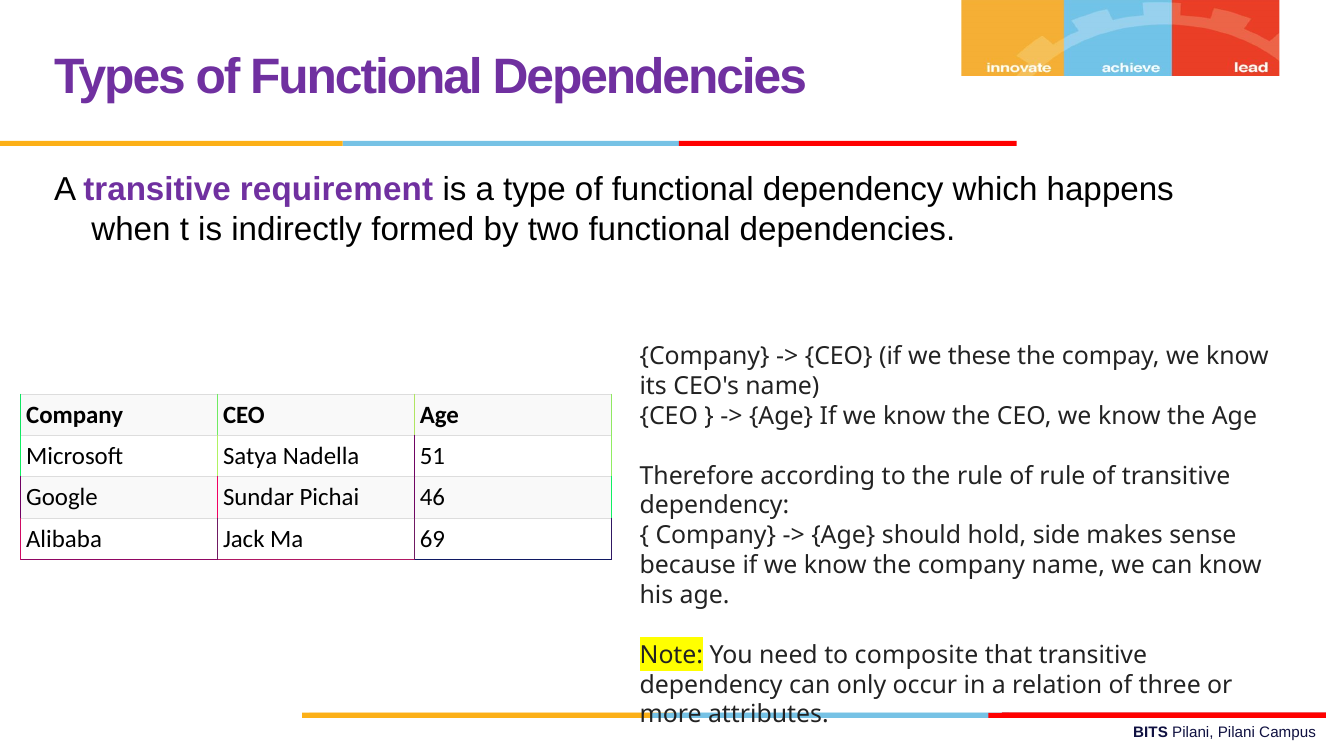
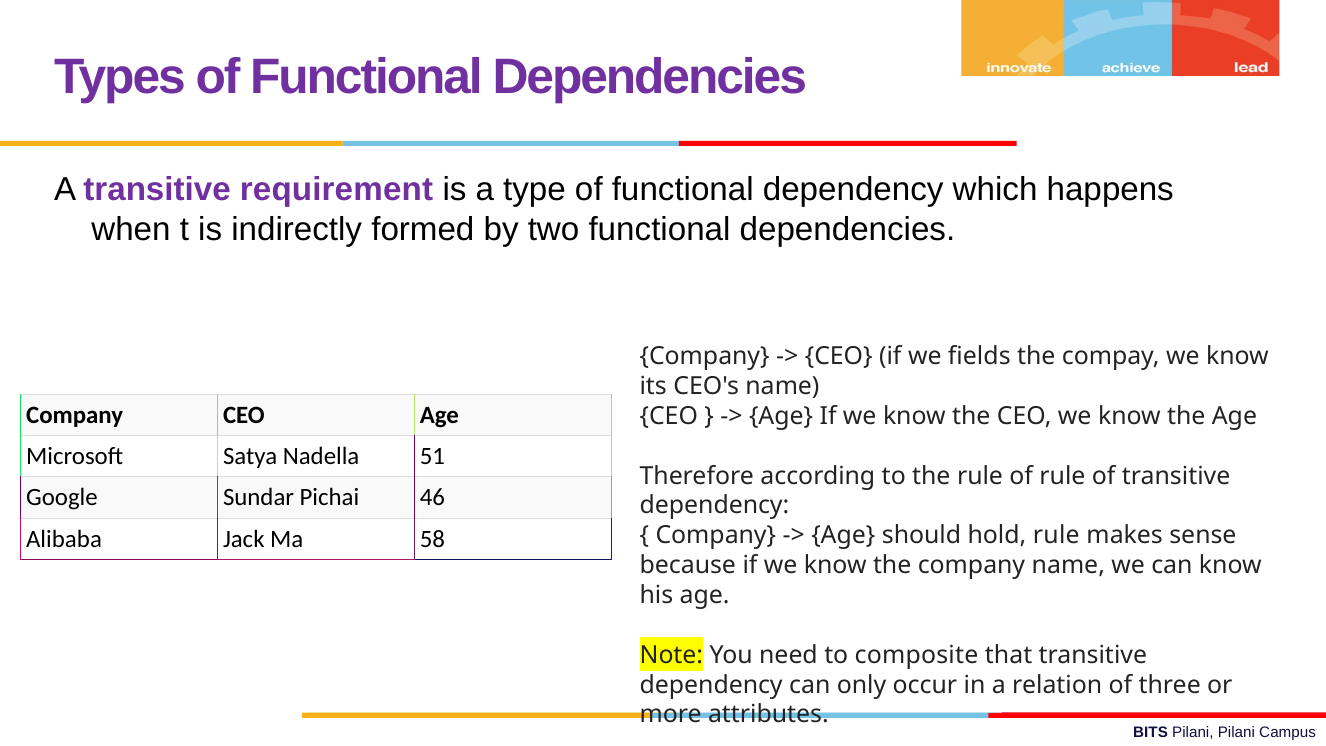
these: these -> fields (979, 357)
hold side: side -> rule (1056, 536)
69: 69 -> 58 (432, 539)
